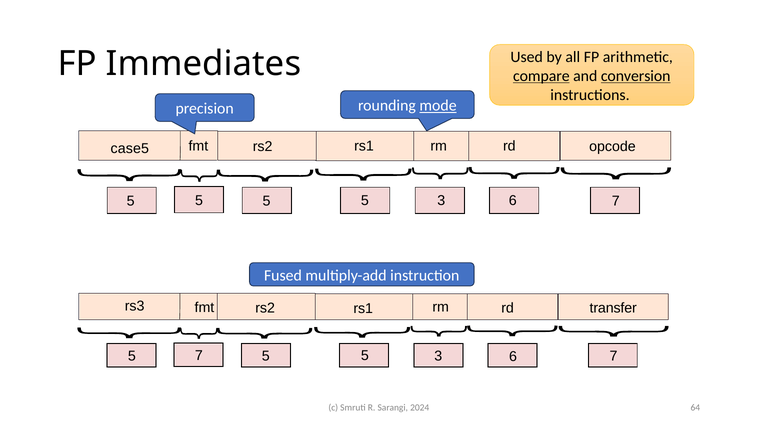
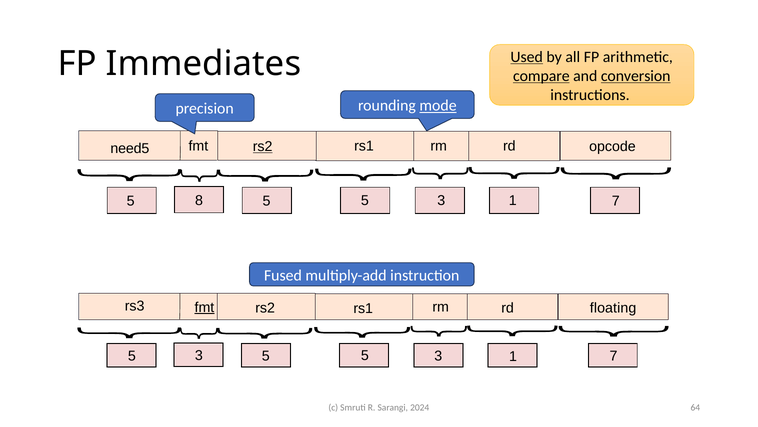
Used underline: none -> present (527, 57)
rs2 underline: none -> present (263, 146)
case5: case5 -> need5 (130, 148)
5 5: 5 -> 8 (199, 200)
6: 6 -> 1 (513, 200)
fmt underline: none -> present (204, 307)
transfer: transfer -> floating (613, 308)
5 7: 7 -> 3 (199, 355)
6: 6 -> 1 (513, 356)
